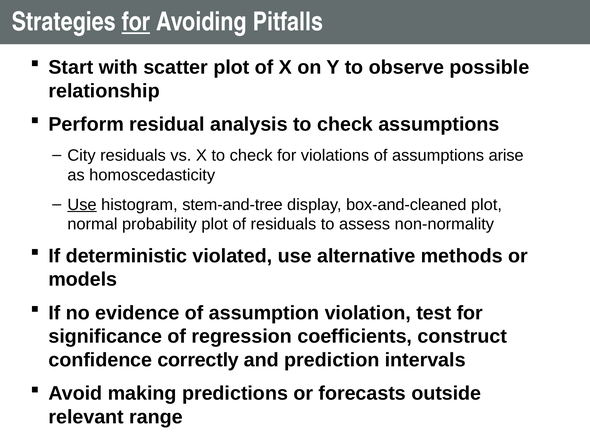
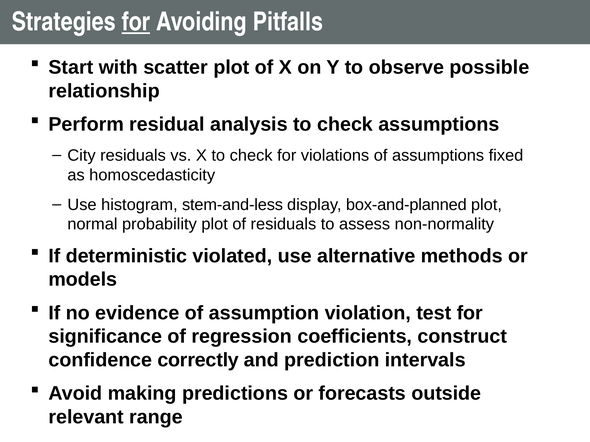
arise: arise -> fixed (506, 156)
Use underline: present -> none (82, 205)
stem-and-tree: stem-and-tree -> stem-and-less (232, 205)
box-and-cleaned: box-and-cleaned -> box-and-planned (406, 205)
